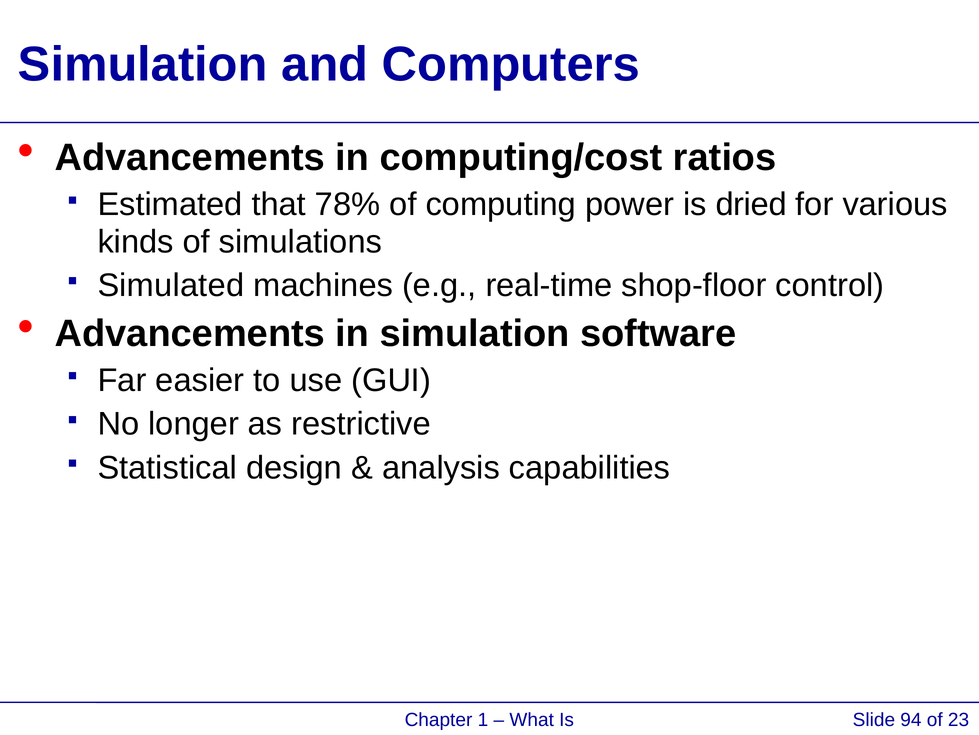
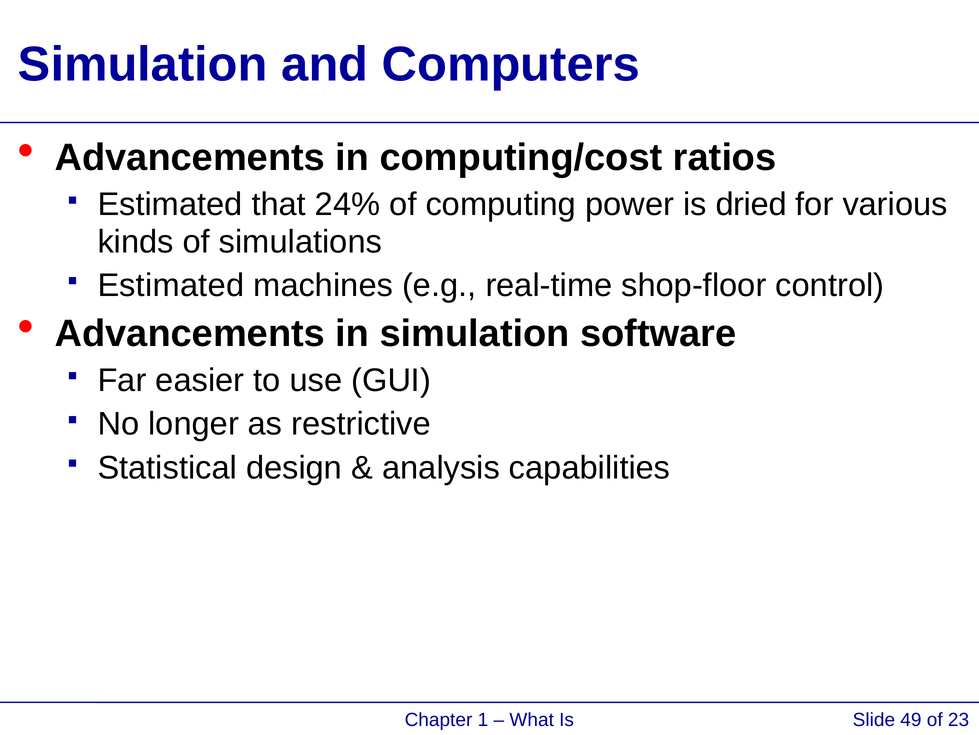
78%: 78% -> 24% (348, 204)
Simulated: Simulated -> Estimated (171, 285)
94: 94 -> 49 (911, 719)
